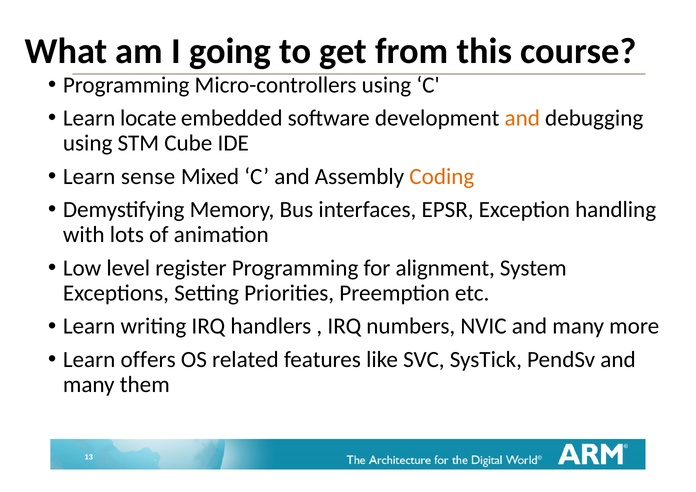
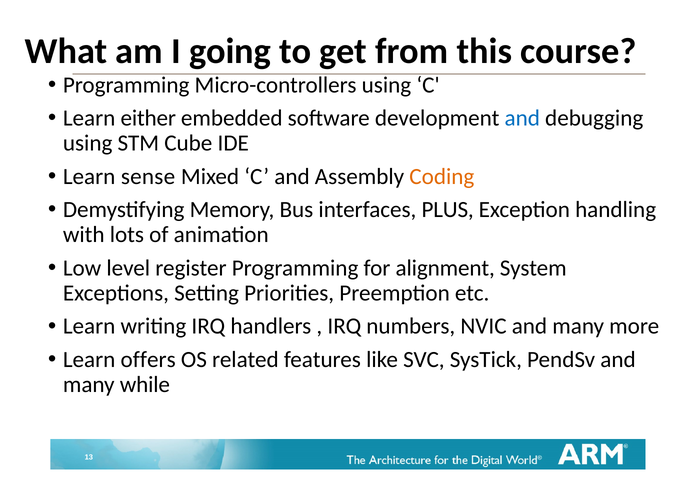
locate: locate -> either (148, 118)
and colour: orange -> blue (522, 118)
EPSR: EPSR -> PLUS (448, 210)
them: them -> while (145, 385)
